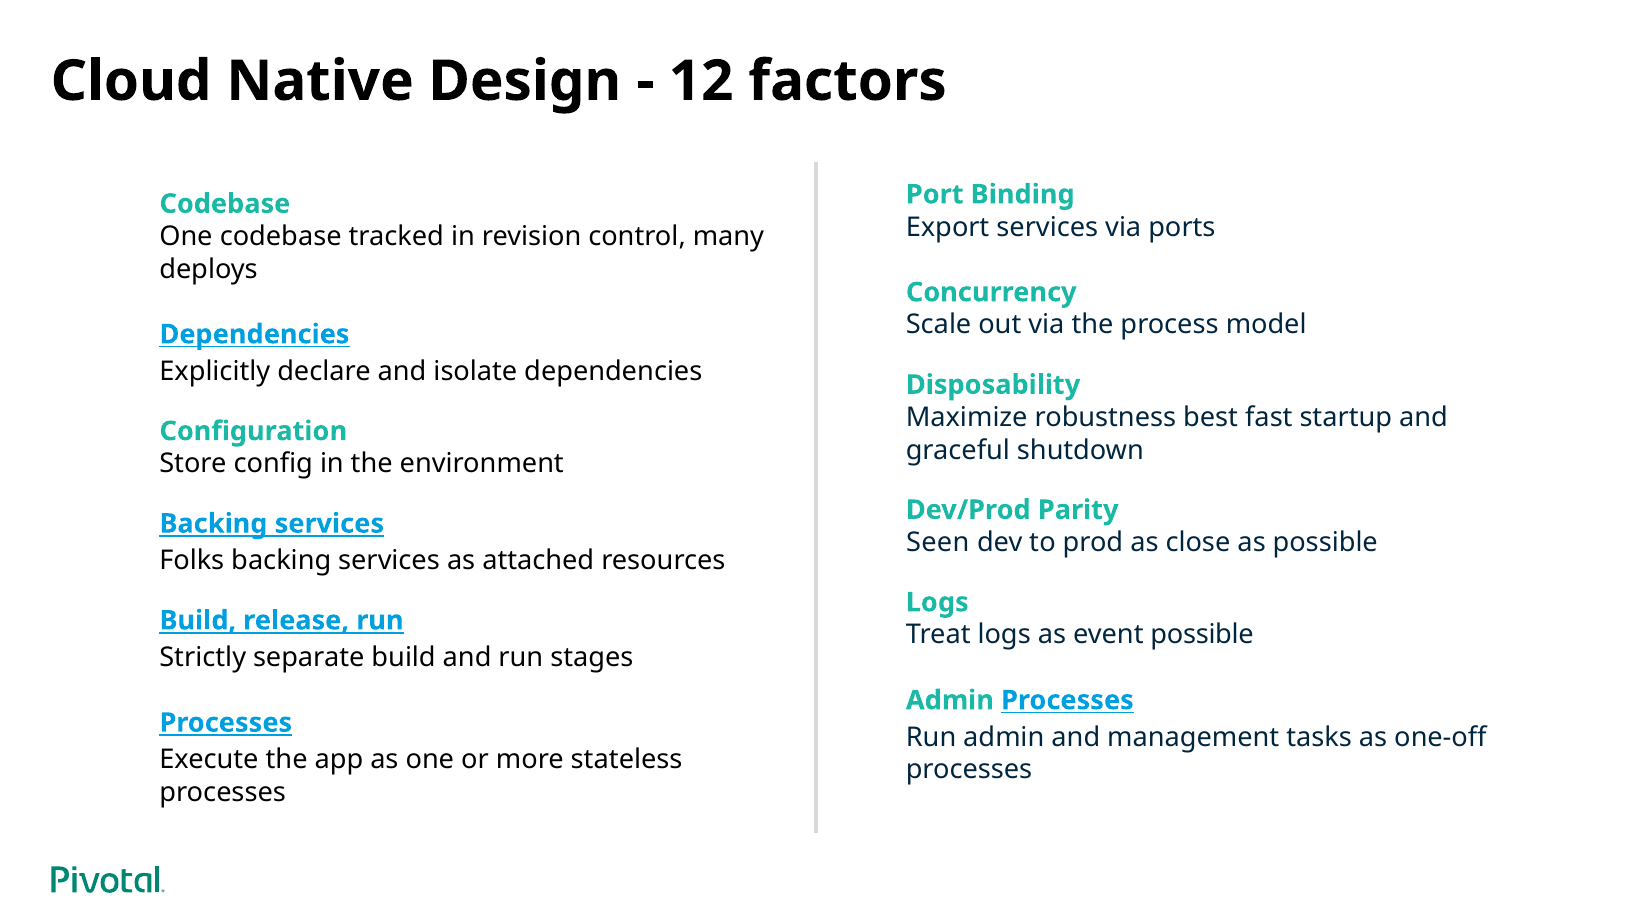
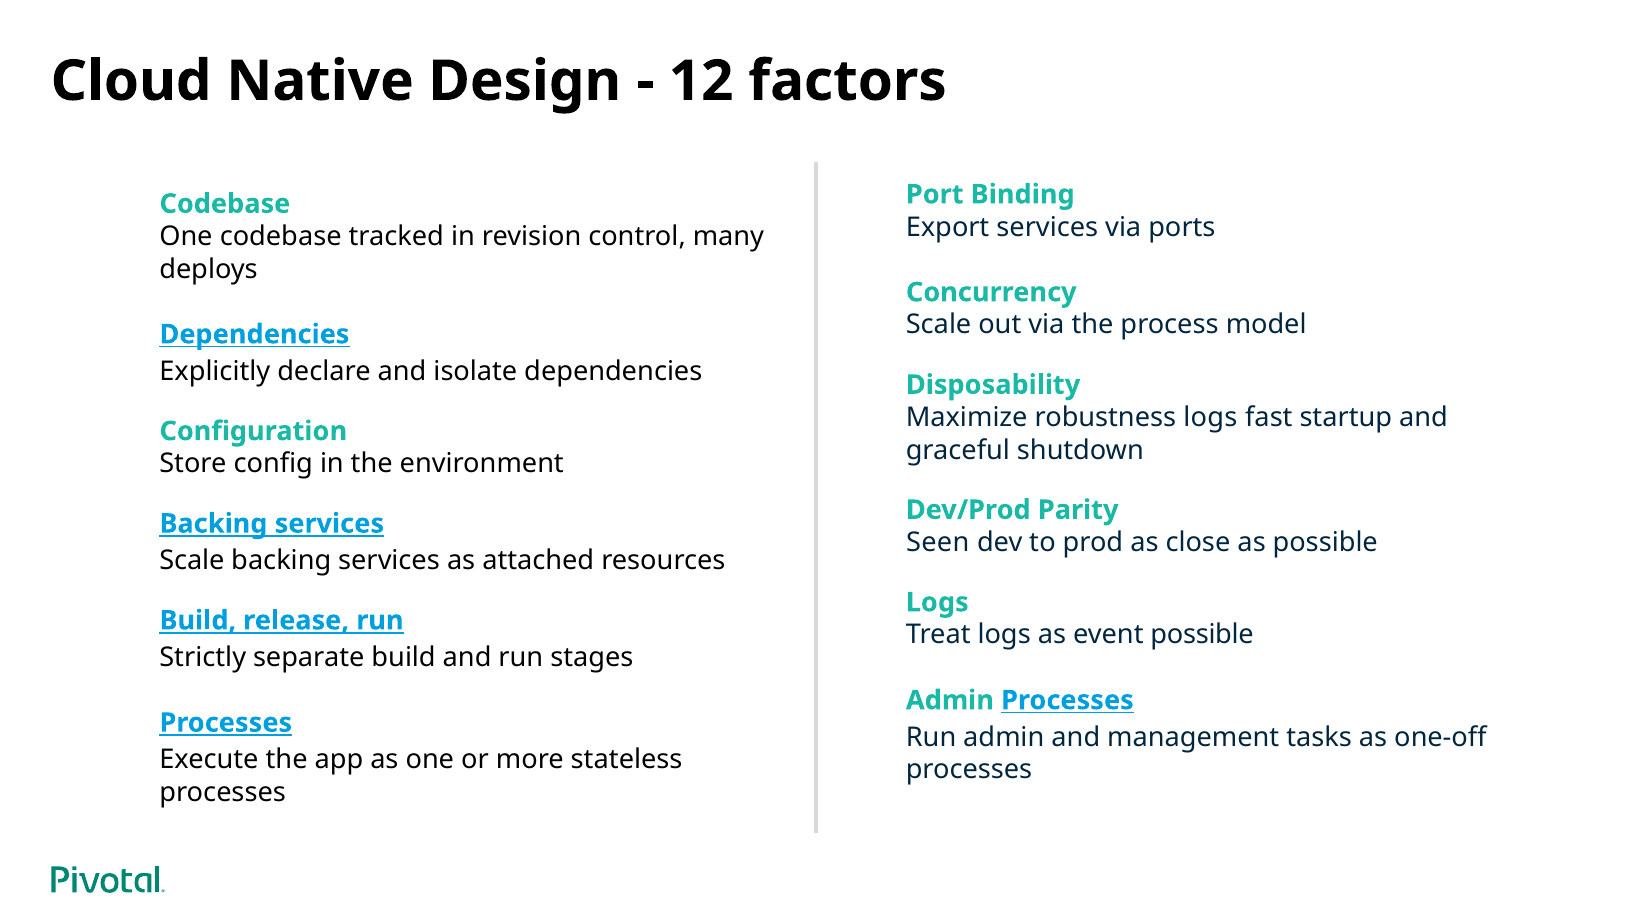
robustness best: best -> logs (1210, 417)
Folks: Folks -> Scale (192, 561)
